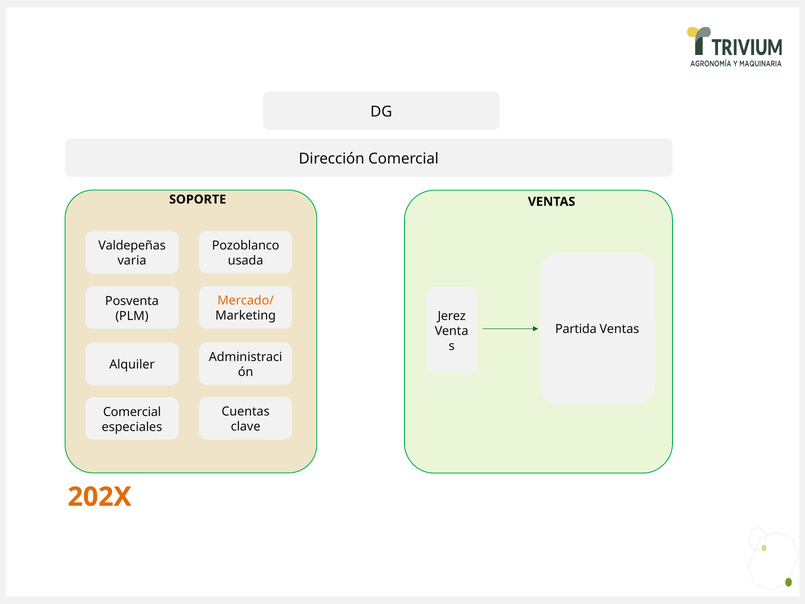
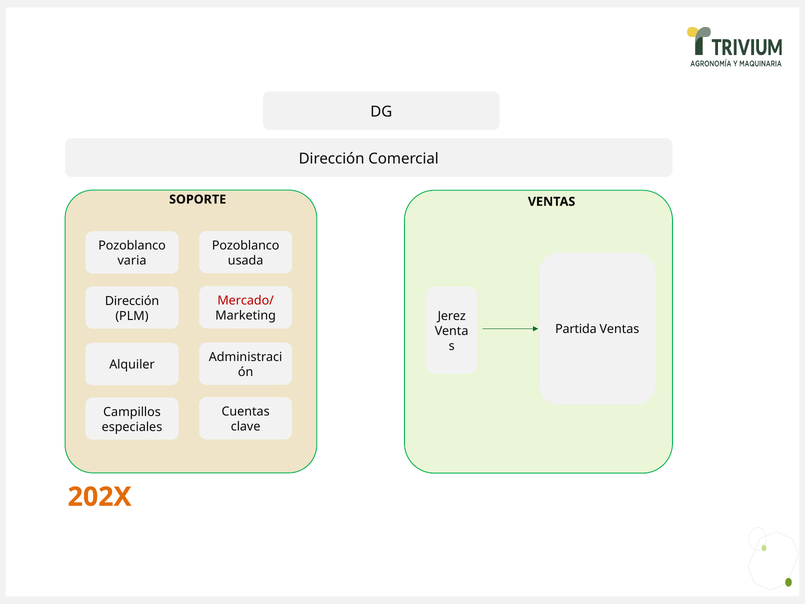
Valdepeñas: Valdepeñas -> Pozoblanco (132, 246)
Mercado/ colour: orange -> red (246, 300)
Posventa: Posventa -> Dirección (132, 301)
Comercial: Comercial -> Campillos (132, 412)
